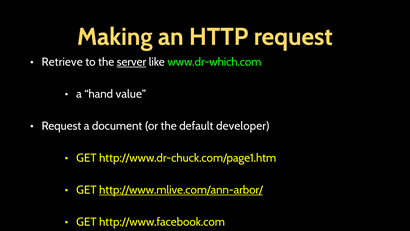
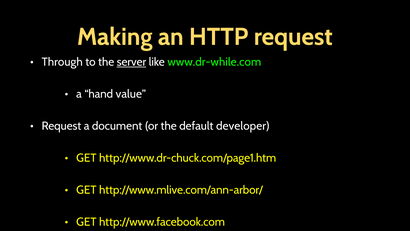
Retrieve: Retrieve -> Through (62, 62)
www.dr-which.com: www.dr-which.com -> www.dr-while.com (214, 62)
http://www.mlive.com/ann-arbor/ underline: present -> none (181, 190)
